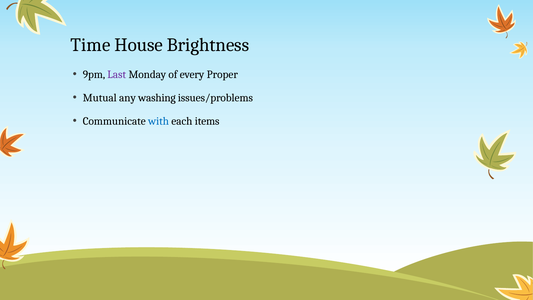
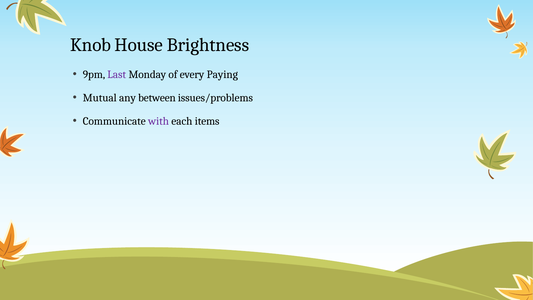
Time: Time -> Knob (91, 45)
Proper: Proper -> Paying (222, 74)
washing: washing -> between (157, 98)
with colour: blue -> purple (159, 121)
